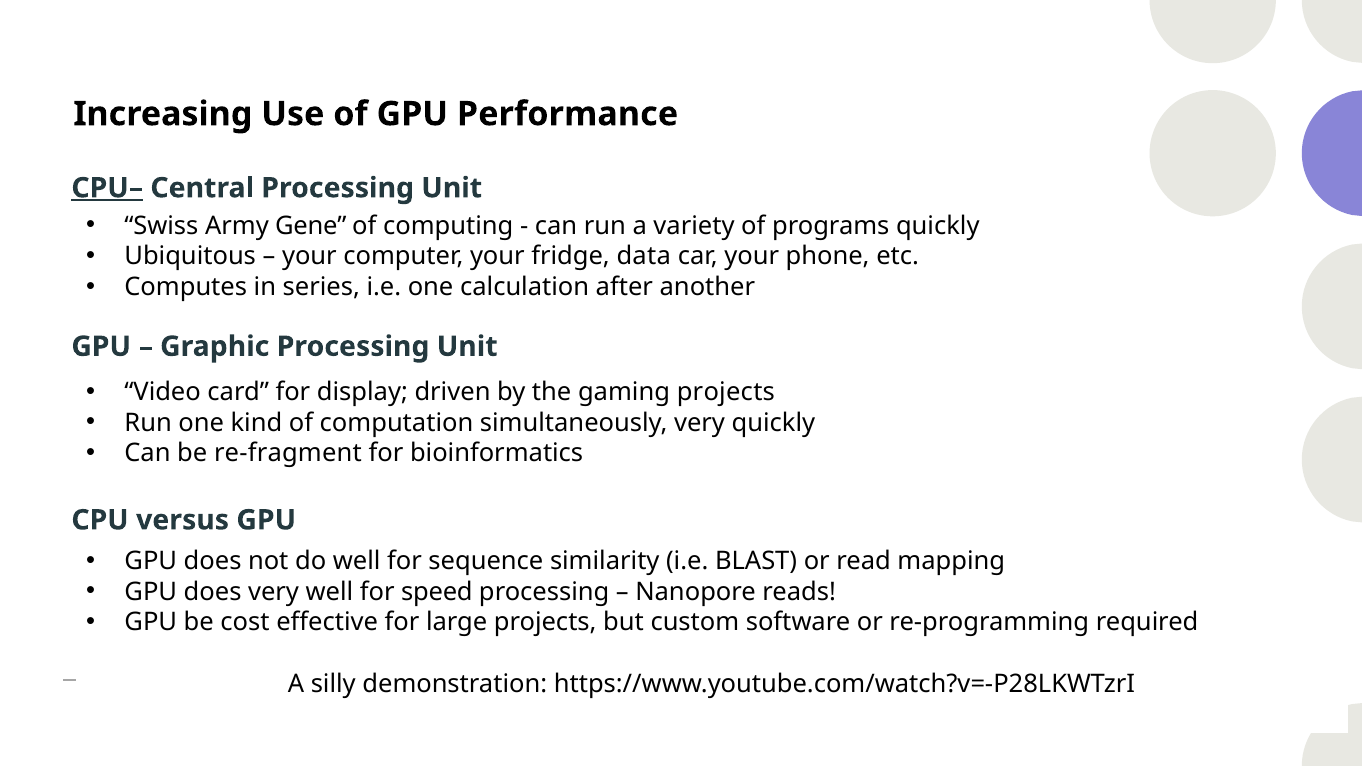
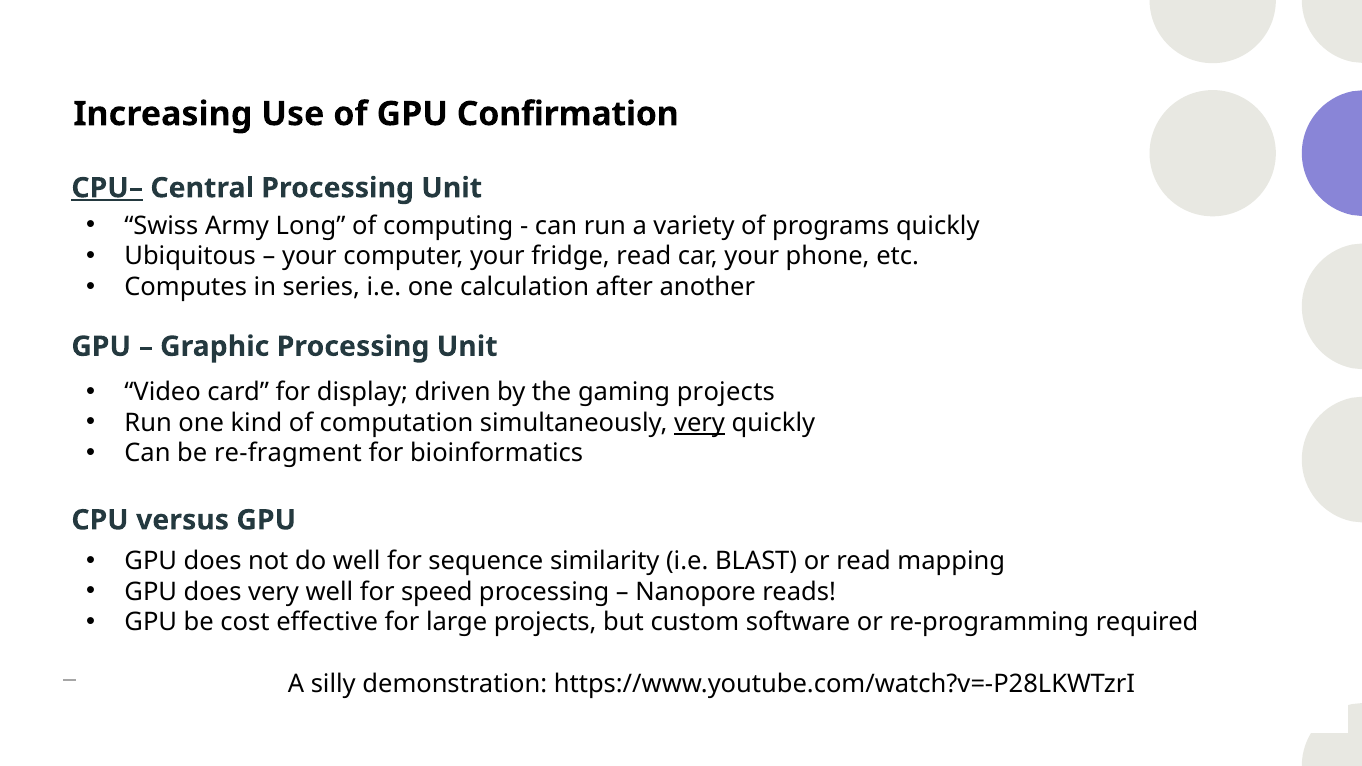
Performance: Performance -> Confirmation (568, 114)
Gene: Gene -> Long (311, 226)
fridge data: data -> read (644, 256)
very underline: none -> present (700, 423)
